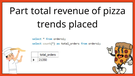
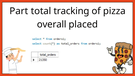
revenue: revenue -> tracking (71, 11)
trends: trends -> overall (52, 24)
